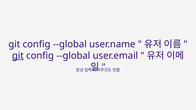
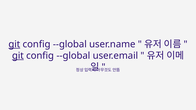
git underline: none -> present (14, 44)
